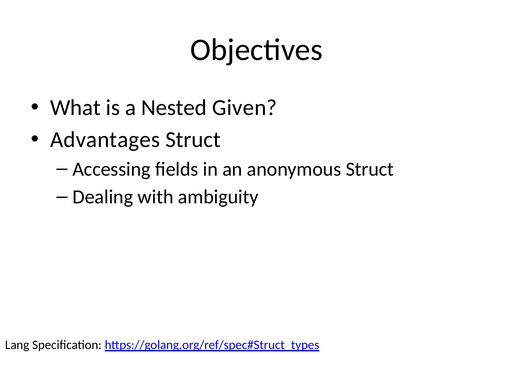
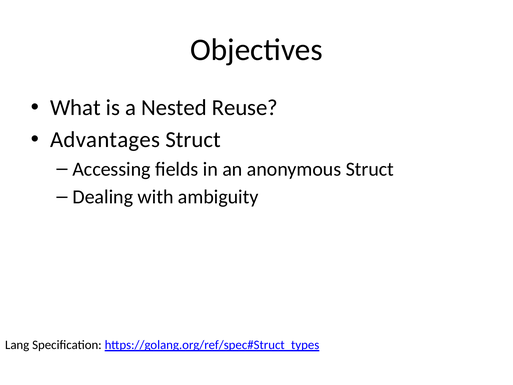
Given: Given -> Reuse (245, 108)
